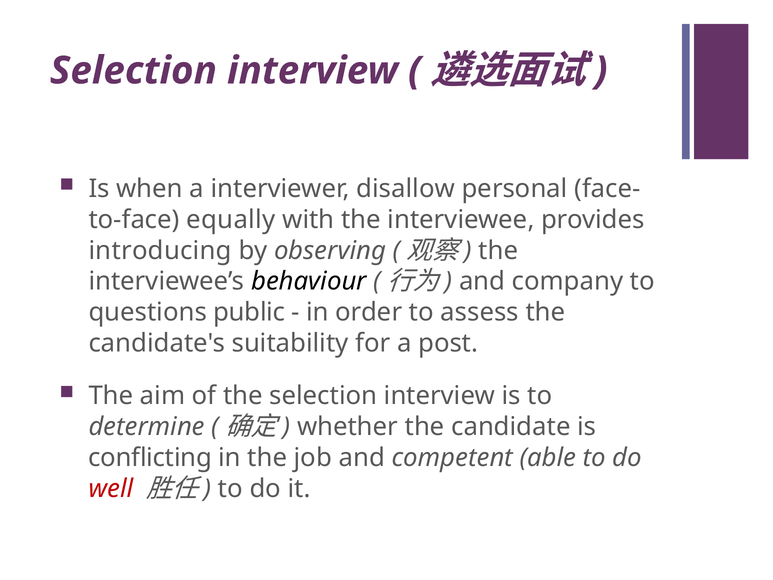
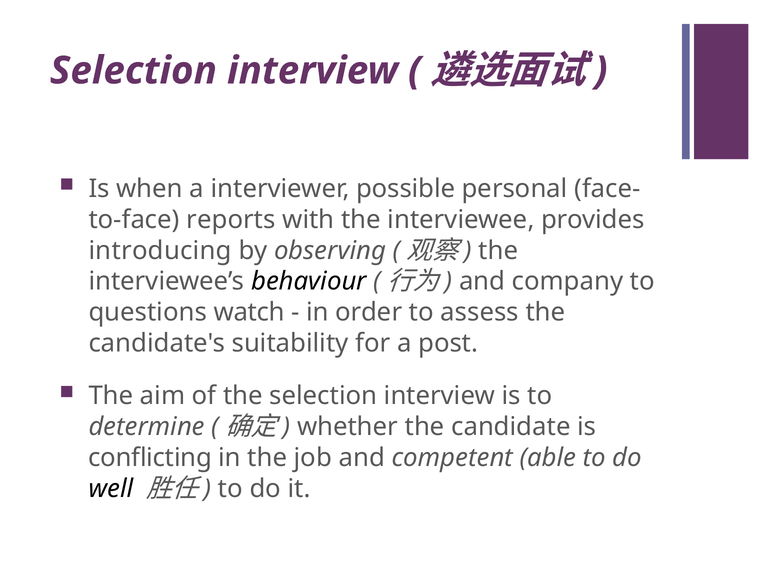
disallow: disallow -> possible (406, 189)
equally: equally -> reports (231, 220)
public: public -> watch (249, 312)
well colour: red -> black (111, 488)
